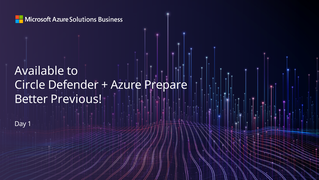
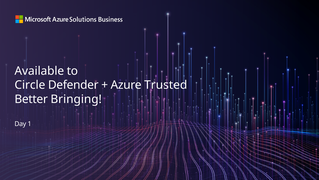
Prepare: Prepare -> Trusted (166, 85)
Previous: Previous -> Bringing (76, 99)
